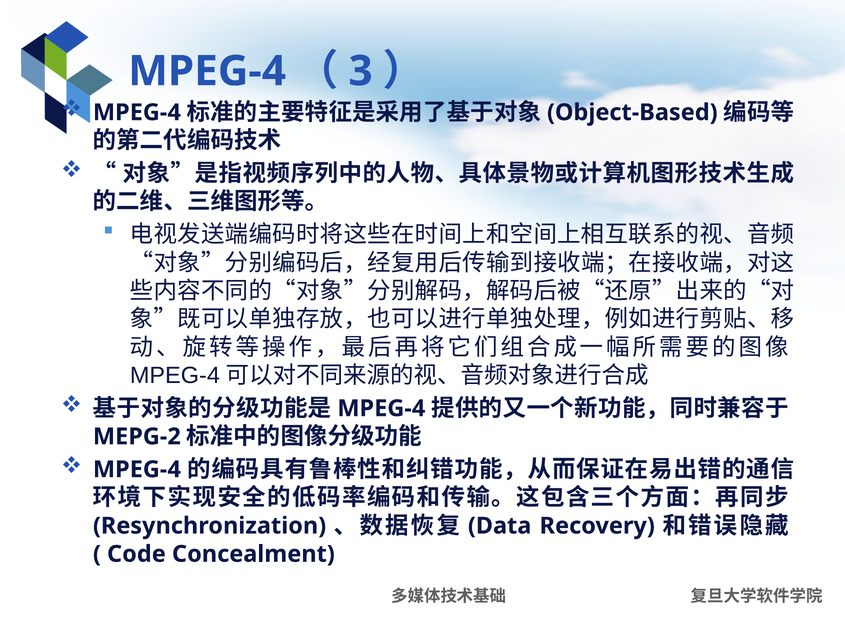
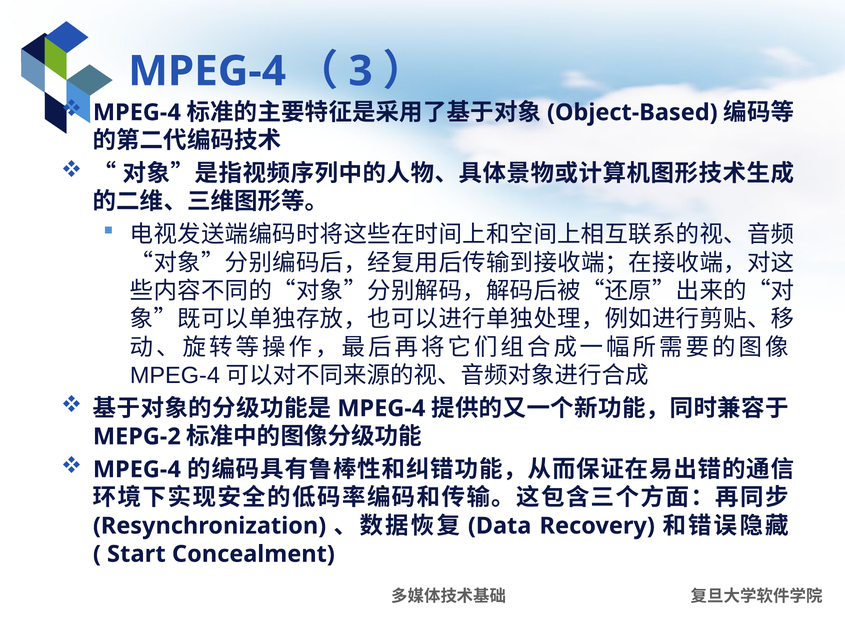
Code: Code -> Start (136, 554)
